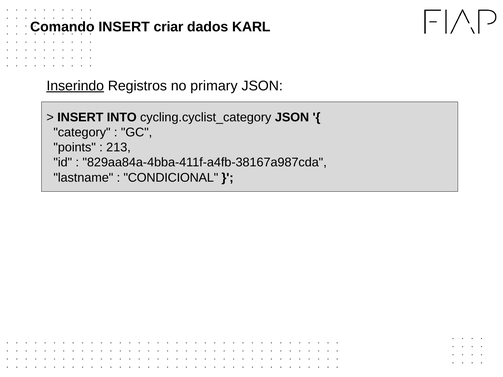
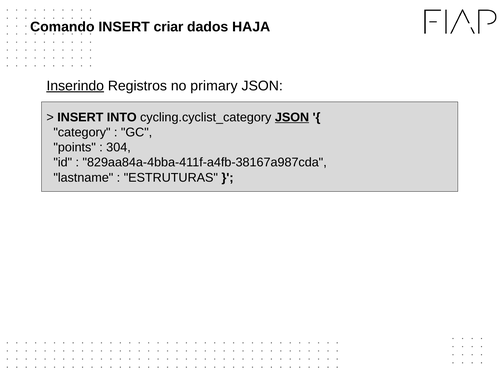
KARL: KARL -> HAJA (251, 27)
JSON underline: none -> present (292, 117)
213: 213 -> 304 (118, 147)
CONDICIONAL: CONDICIONAL -> ESTRUTURAS (171, 178)
